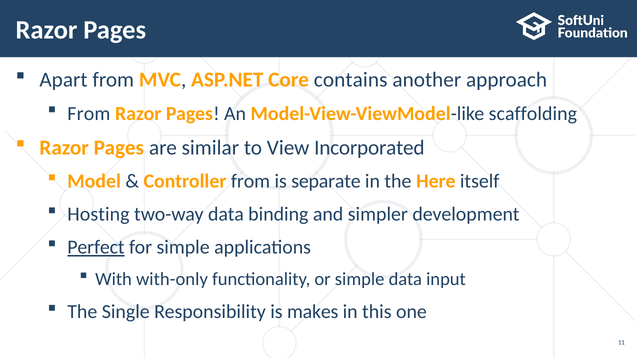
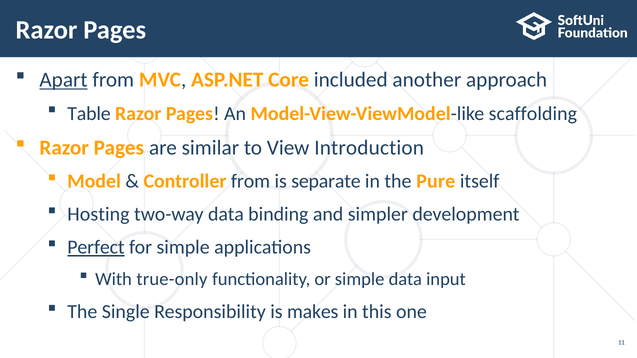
Apart underline: none -> present (63, 80)
contains: contains -> included (351, 80)
From: From -> Table (89, 114)
Incorporated: Incorporated -> Introduction (369, 148)
Here: Here -> Pure (436, 181)
with-only: with-only -> true-only (172, 280)
